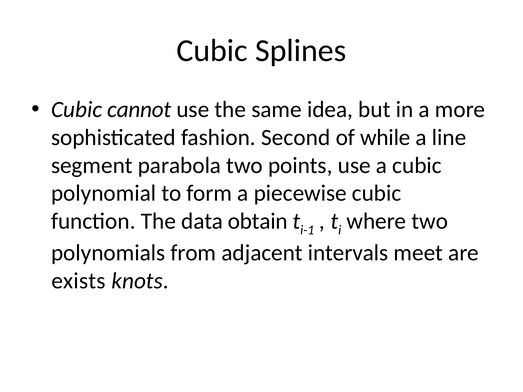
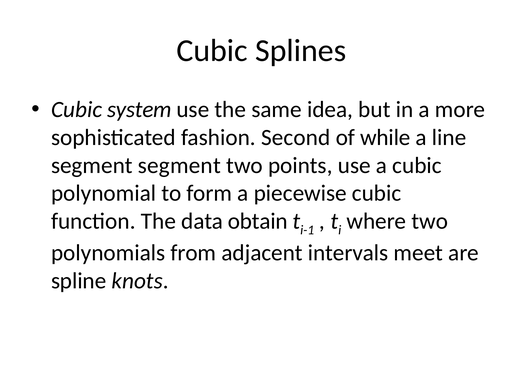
cannot: cannot -> system (139, 110)
segment parabola: parabola -> segment (179, 166)
exists: exists -> spline (79, 281)
